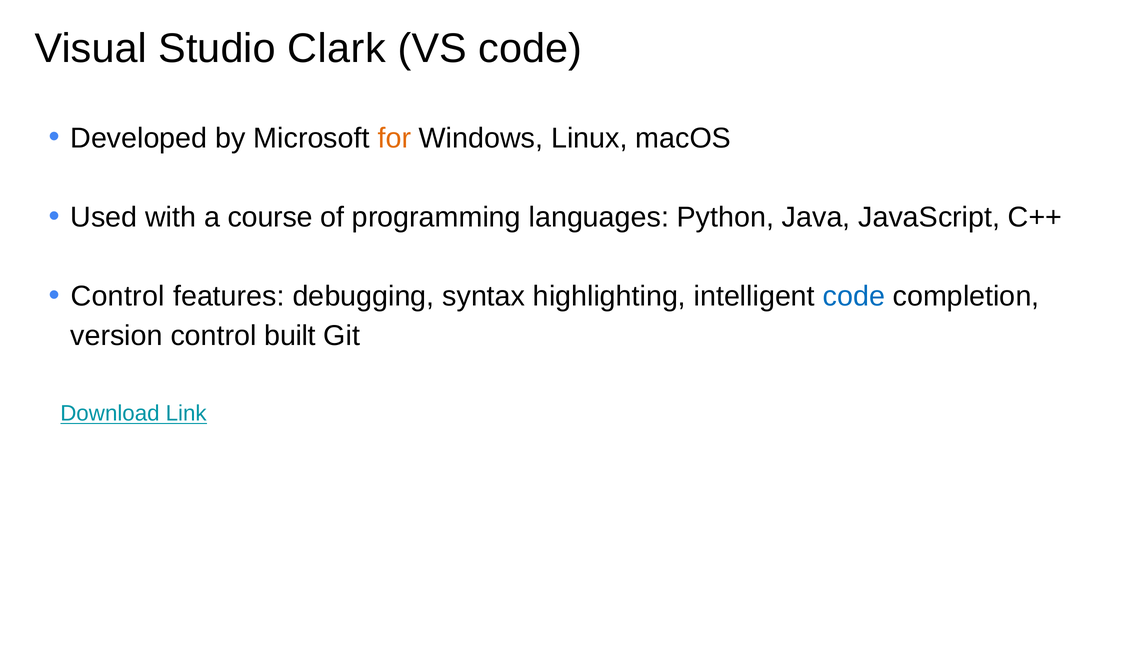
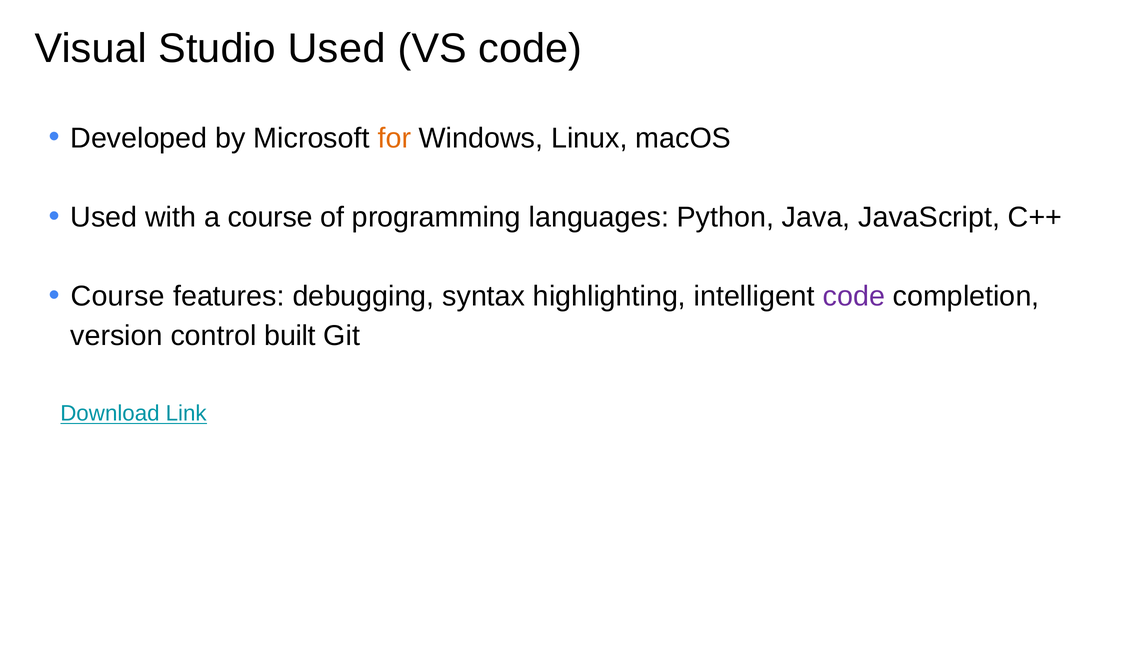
Studio Clark: Clark -> Used (337, 48)
Control: Control -> Course (118, 296)
code colour: blue -> purple (854, 296)
